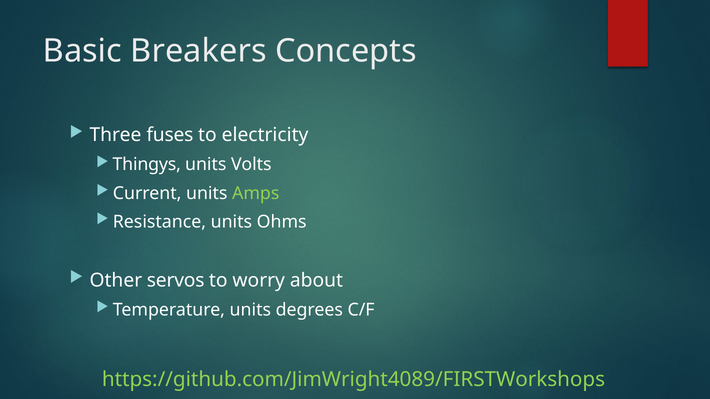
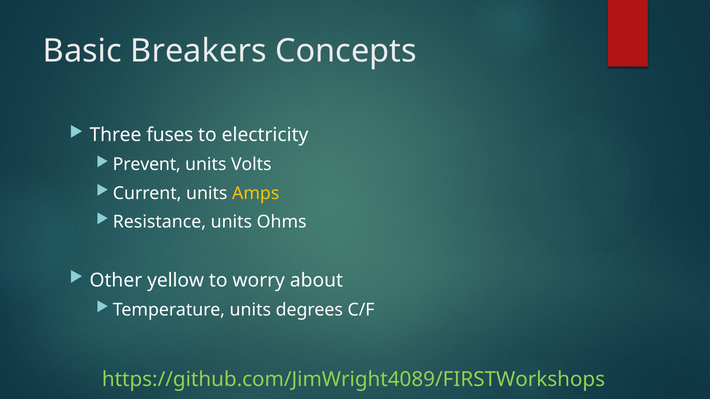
Thingys: Thingys -> Prevent (147, 165)
Amps colour: light green -> yellow (256, 193)
servos: servos -> yellow (176, 280)
